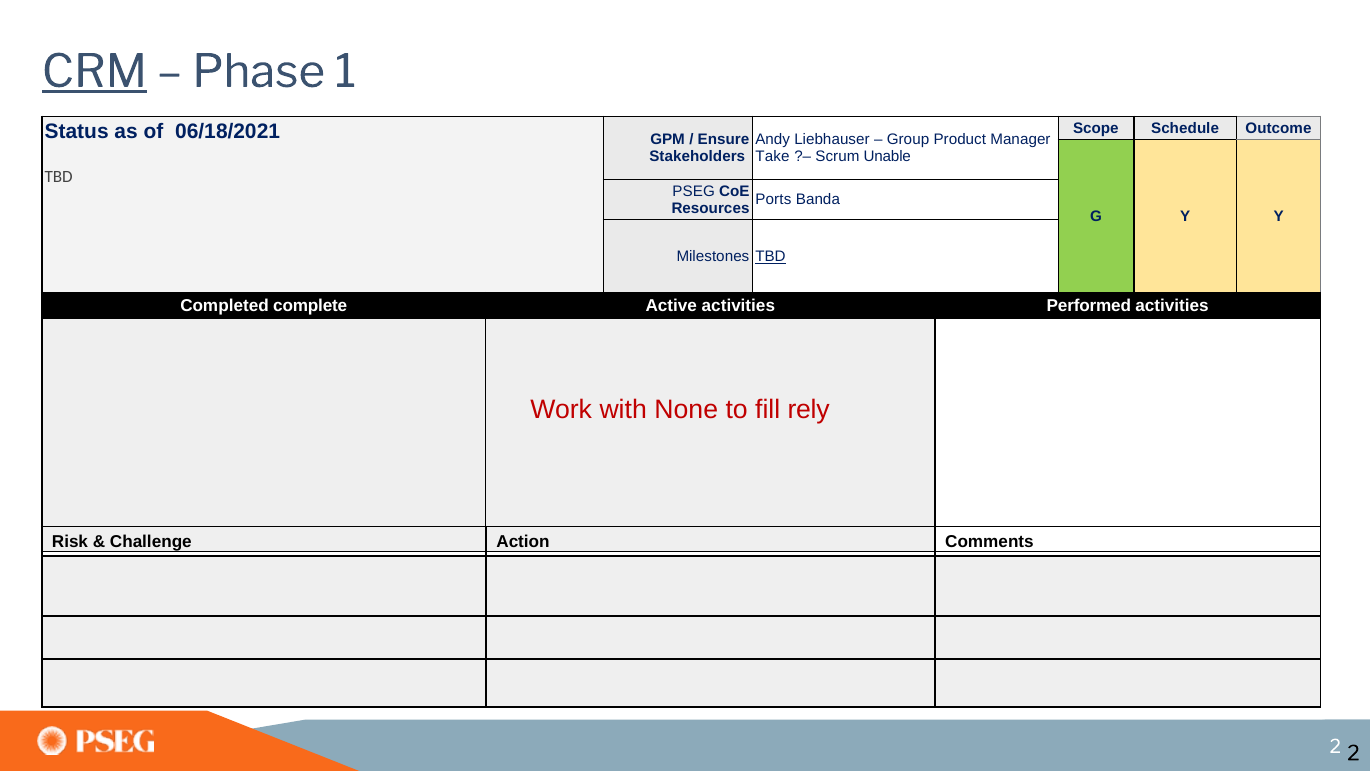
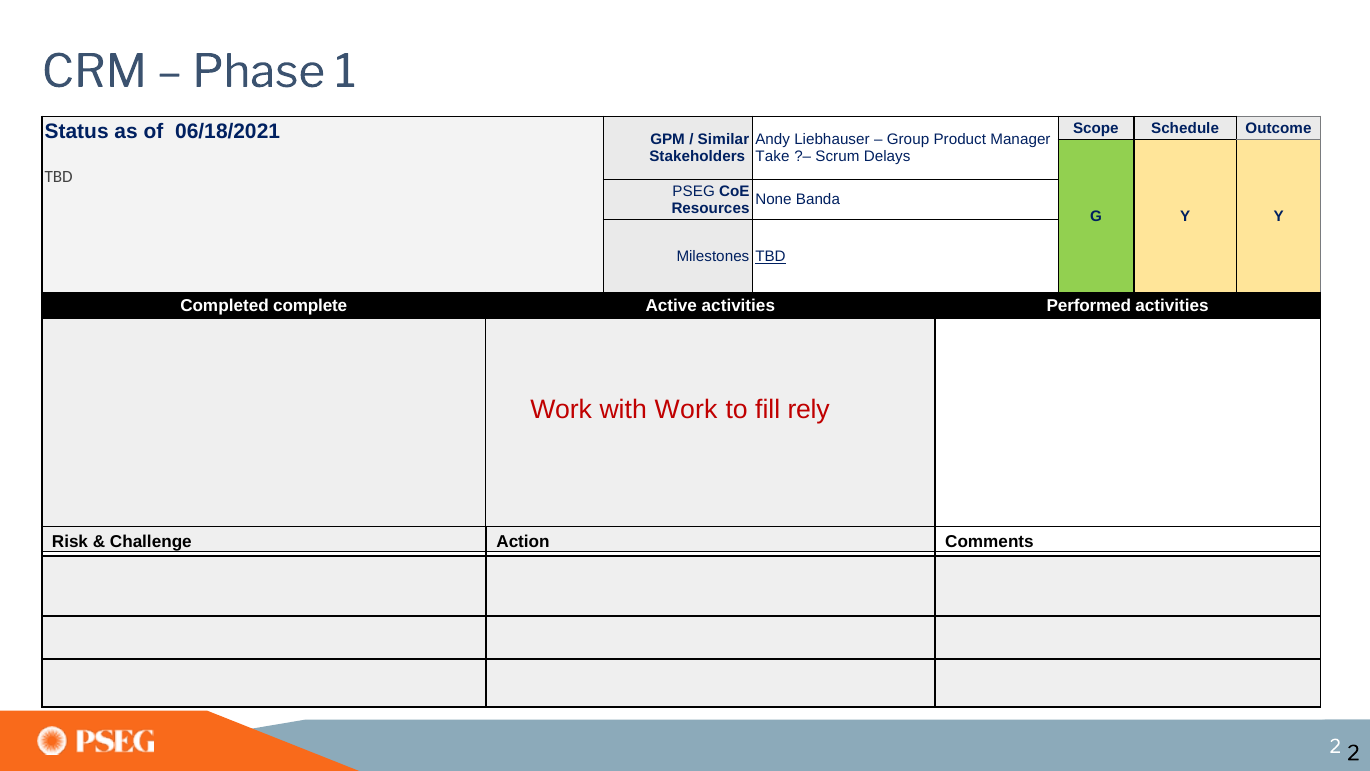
CRM underline: present -> none (94, 72)
Ensure: Ensure -> Similar (723, 140)
Unable: Unable -> Delays (887, 157)
Ports: Ports -> None (773, 200)
with None: None -> Work (686, 410)
